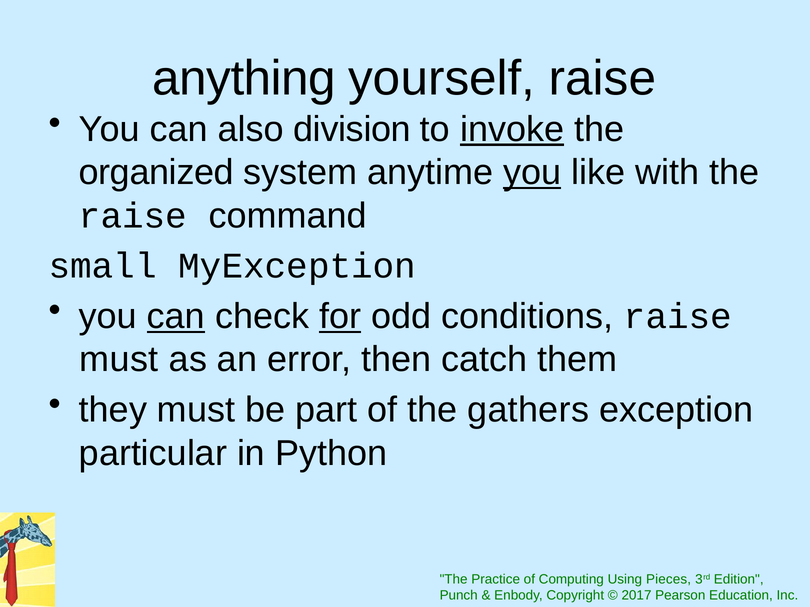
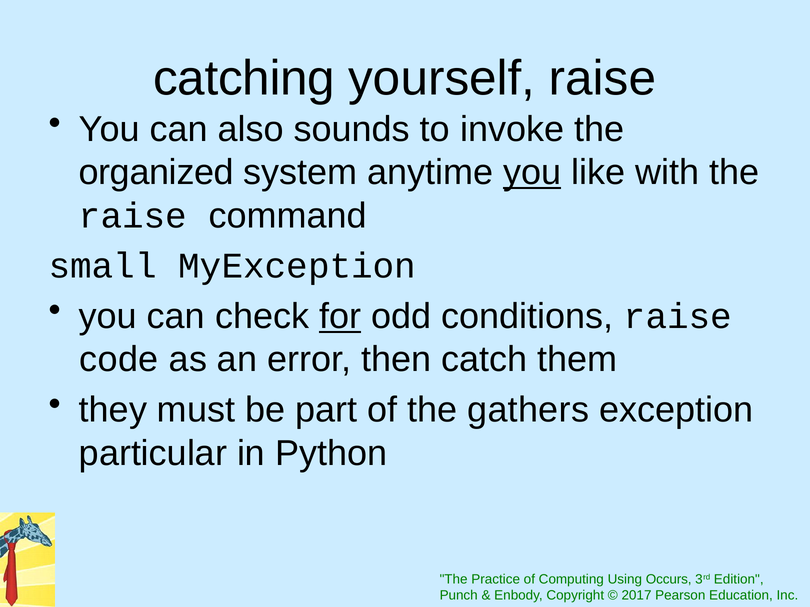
anything: anything -> catching (244, 78)
division: division -> sounds (352, 129)
invoke underline: present -> none (512, 129)
can underline: present -> none (176, 317)
must: must -> code (119, 360)
Pieces: Pieces -> Occurs (669, 580)
